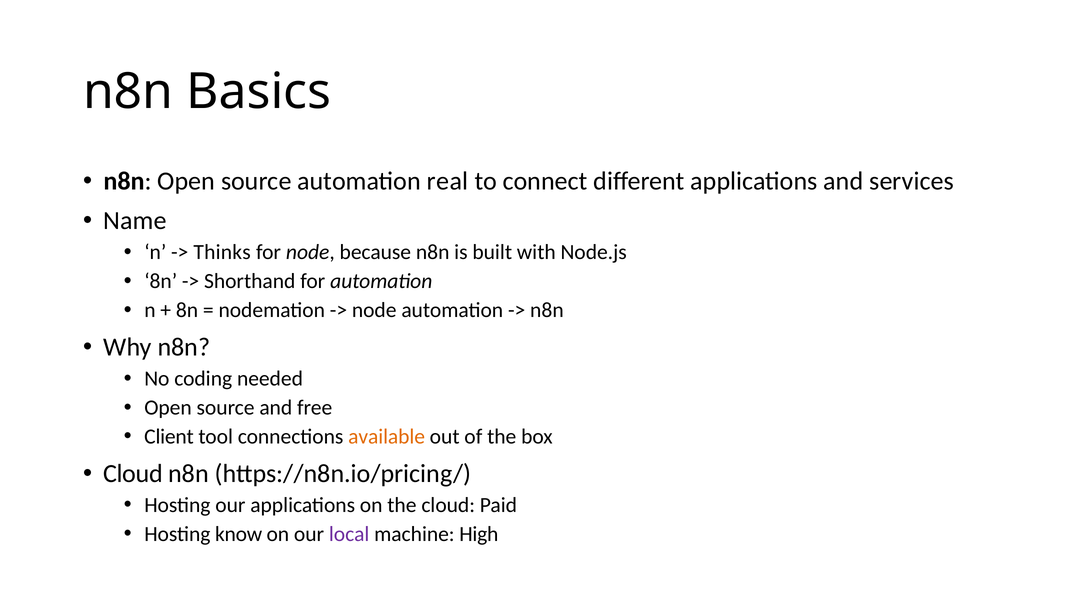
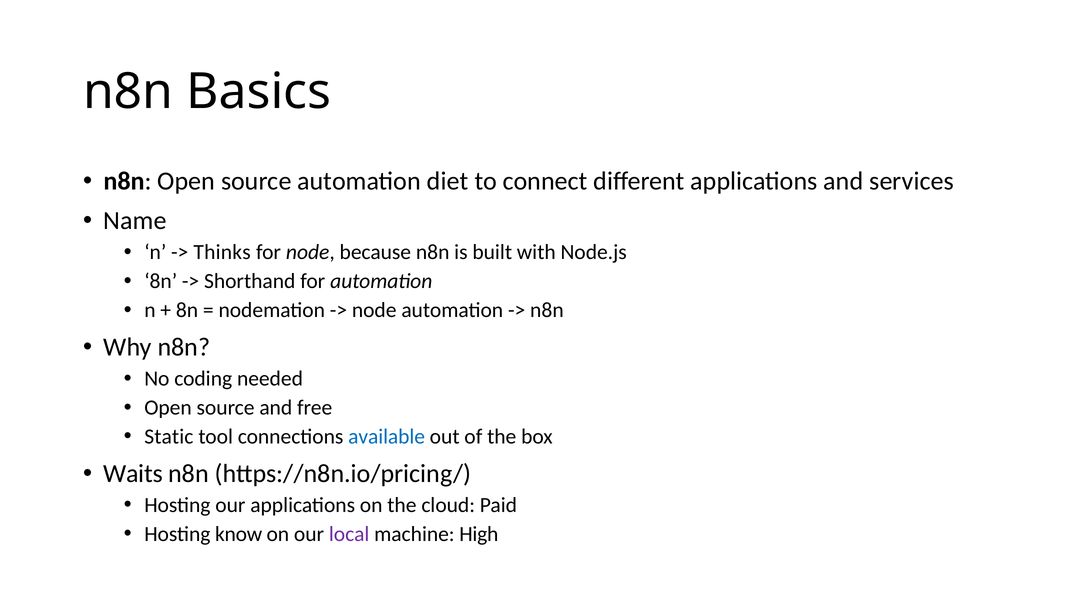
real: real -> diet (448, 181)
Client: Client -> Static (169, 436)
available colour: orange -> blue (387, 436)
Cloud: Cloud -> Waits (133, 473)
